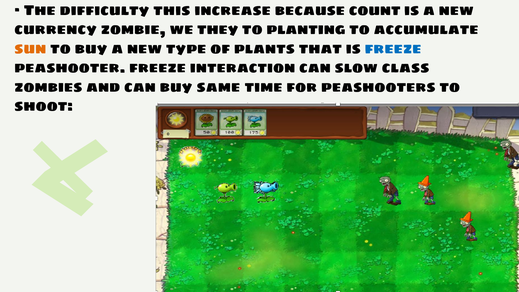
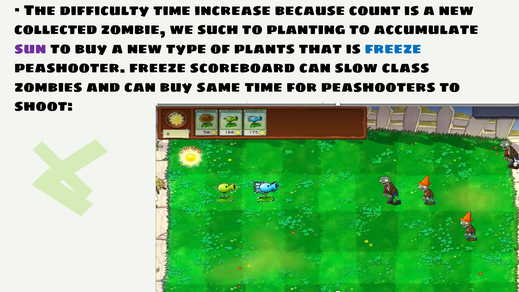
difficulty this: this -> time (172, 10)
currency: currency -> collected (56, 29)
they: they -> such (218, 29)
sun colour: orange -> purple (30, 49)
interaction: interaction -> scoreboard (243, 68)
